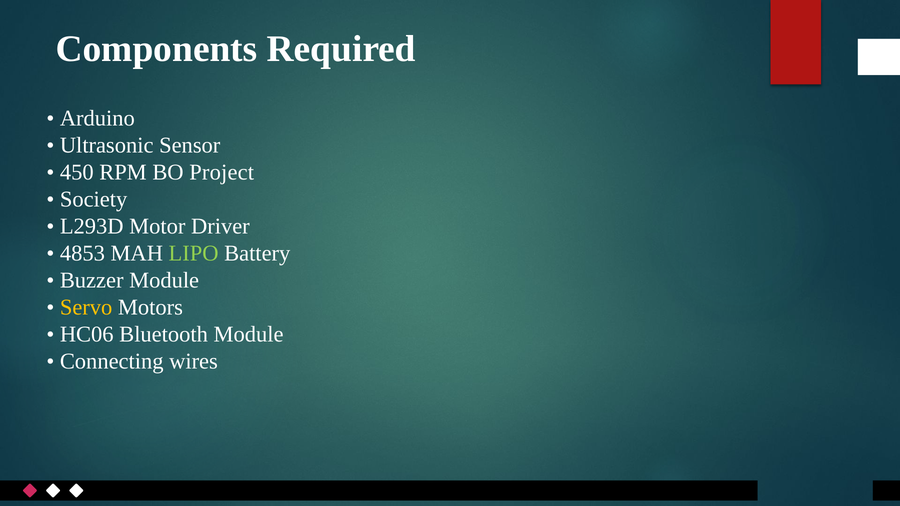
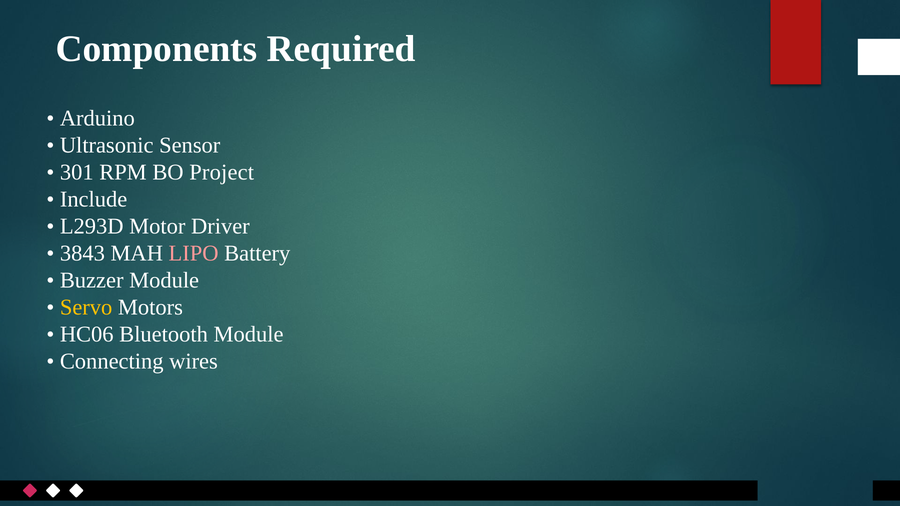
450: 450 -> 301 (77, 172)
Society: Society -> Include (94, 199)
4853: 4853 -> 3843 (82, 253)
LIPO colour: light green -> pink (194, 253)
